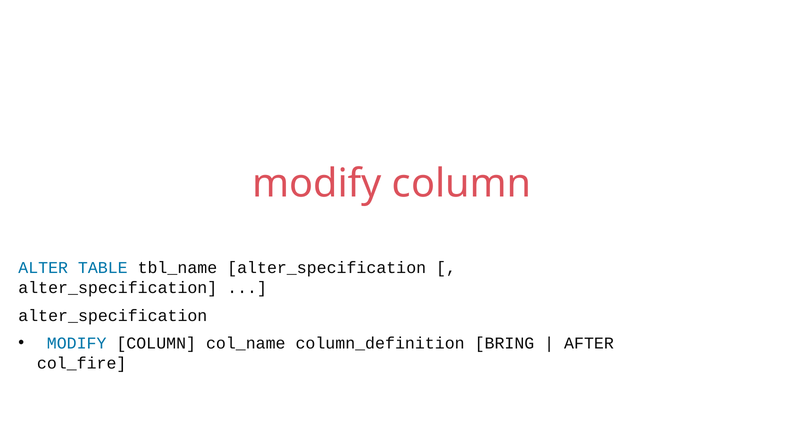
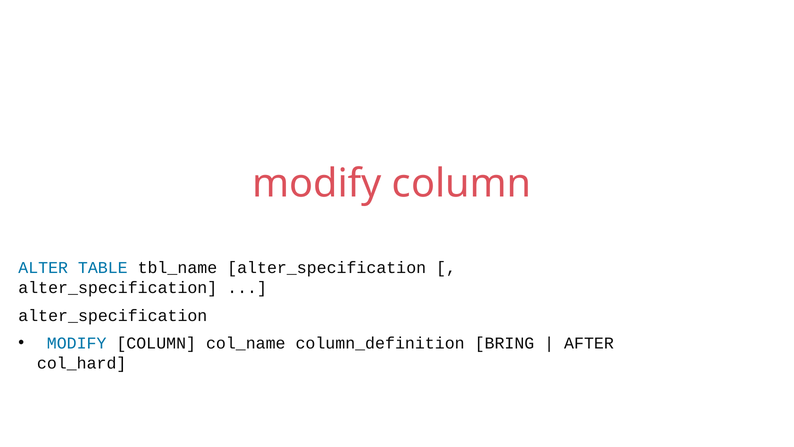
col_fire: col_fire -> col_hard (82, 363)
